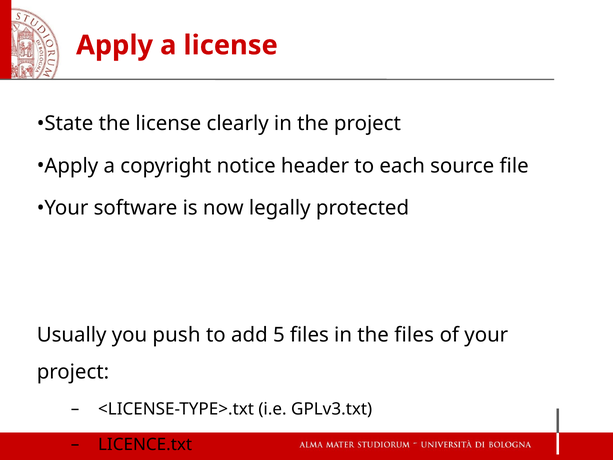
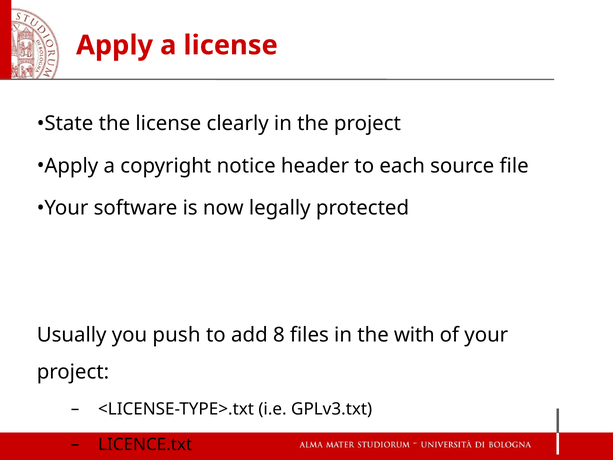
5: 5 -> 8 (279, 335)
the files: files -> with (414, 335)
